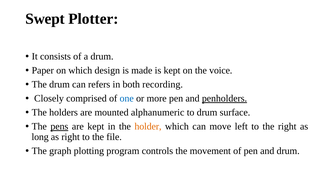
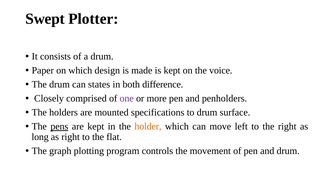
refers: refers -> states (99, 84)
recording: recording -> difference (163, 84)
one colour: blue -> purple (127, 98)
penholders underline: present -> none (224, 98)
alphanumeric: alphanumeric -> specifications (158, 112)
file: file -> flat (114, 137)
